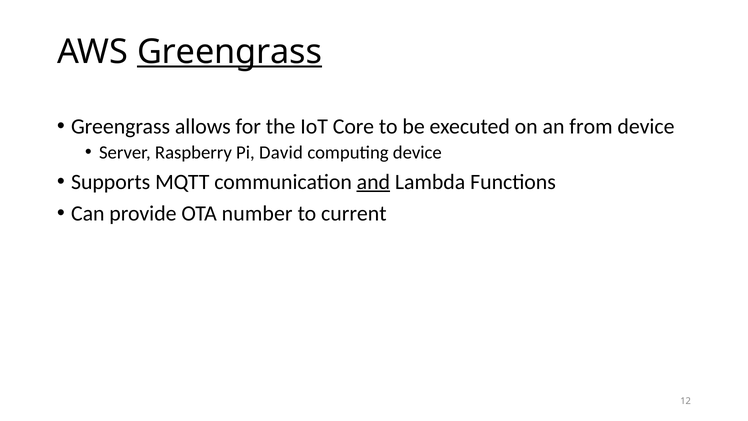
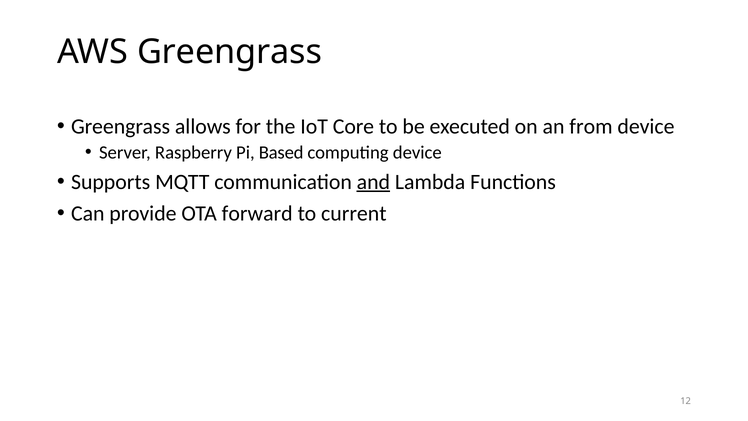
Greengrass underline: present -> none (230, 52)
David: David -> Based (281, 152)
number: number -> forward (257, 213)
